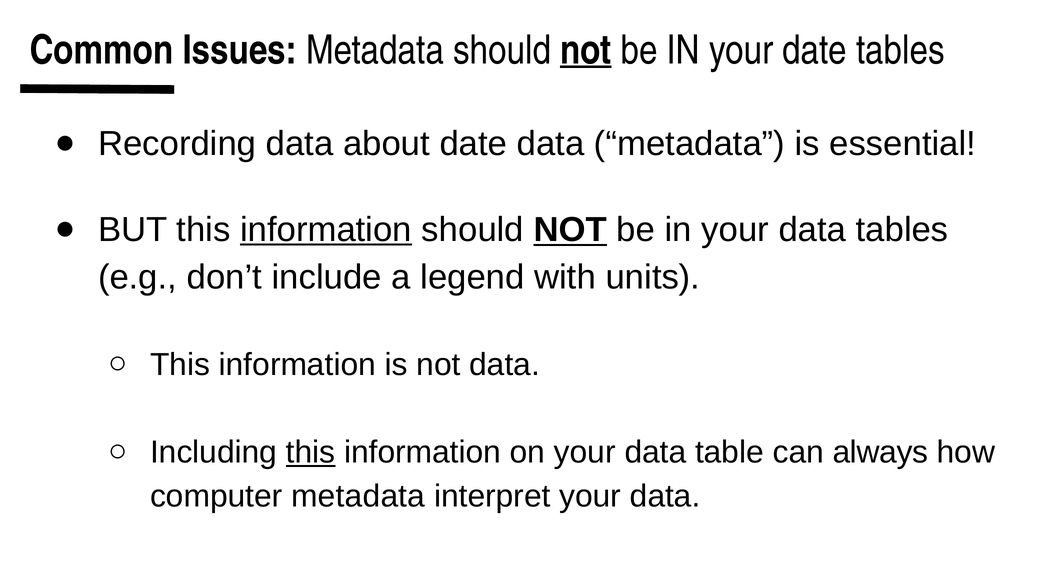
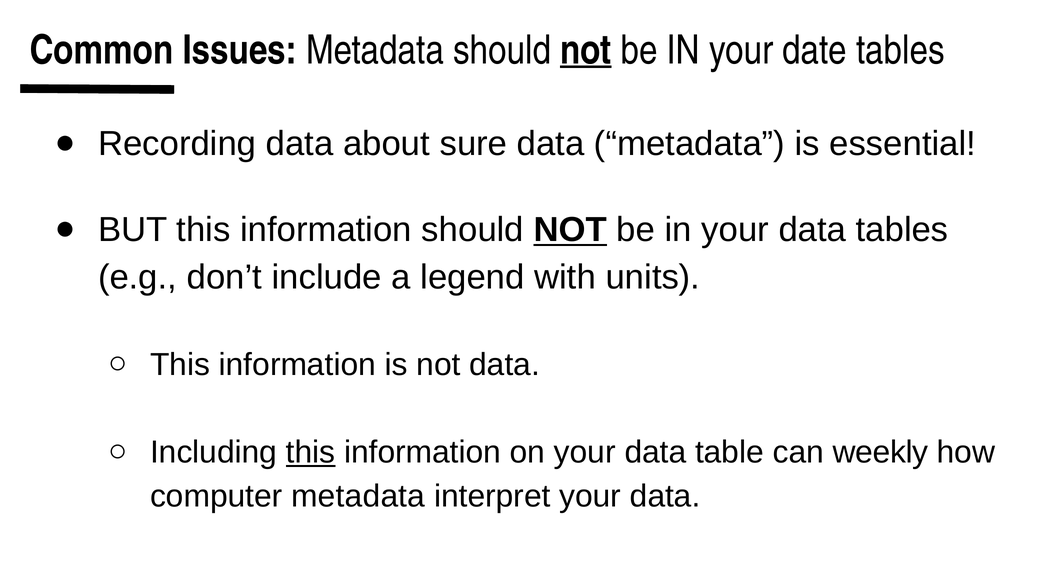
about date: date -> sure (473, 144)
information underline: present -> none (326, 230)
always: always -> weekly (880, 452)
